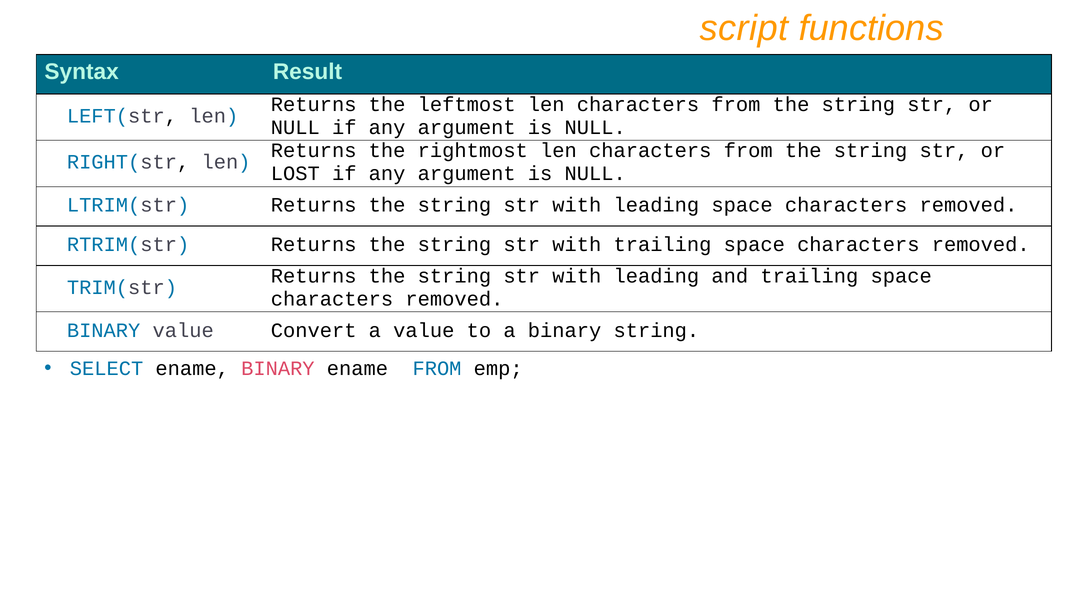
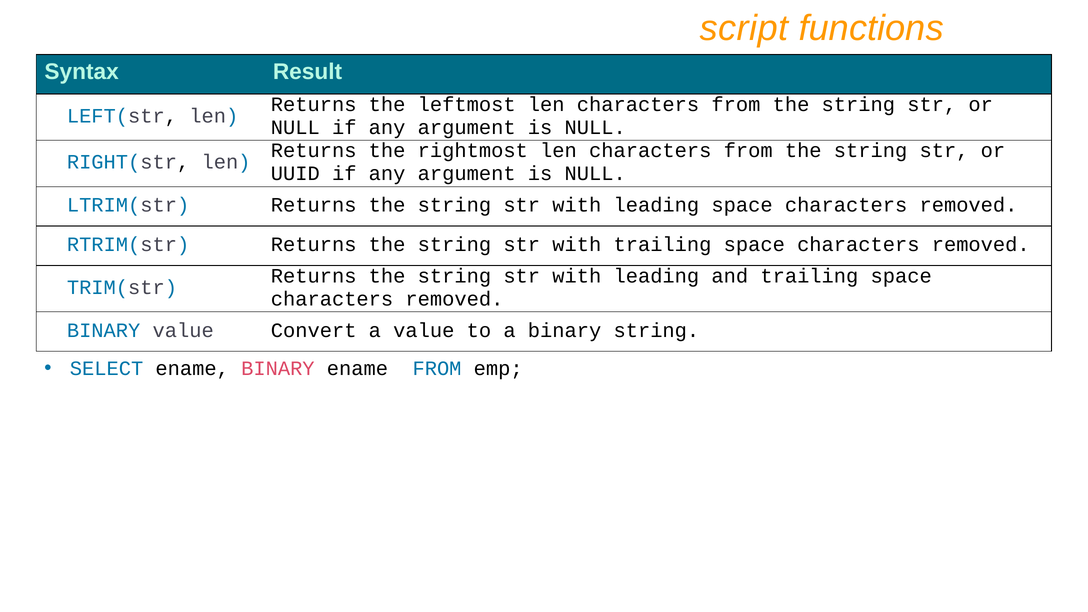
LOST: LOST -> UUID (295, 174)
